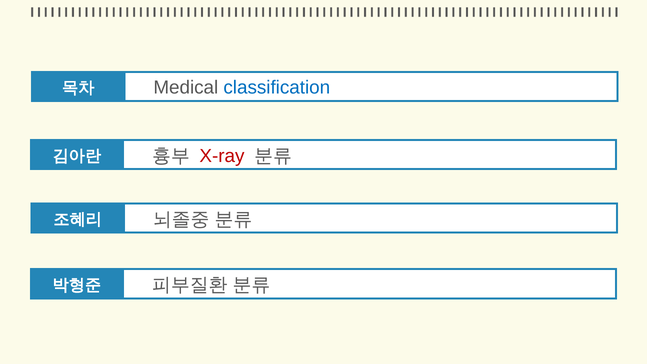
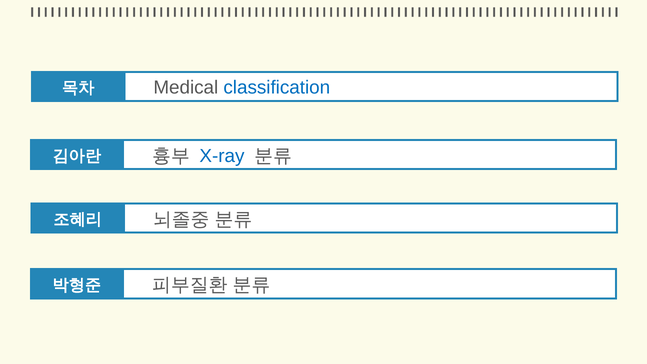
X-ray colour: red -> blue (222, 156)
